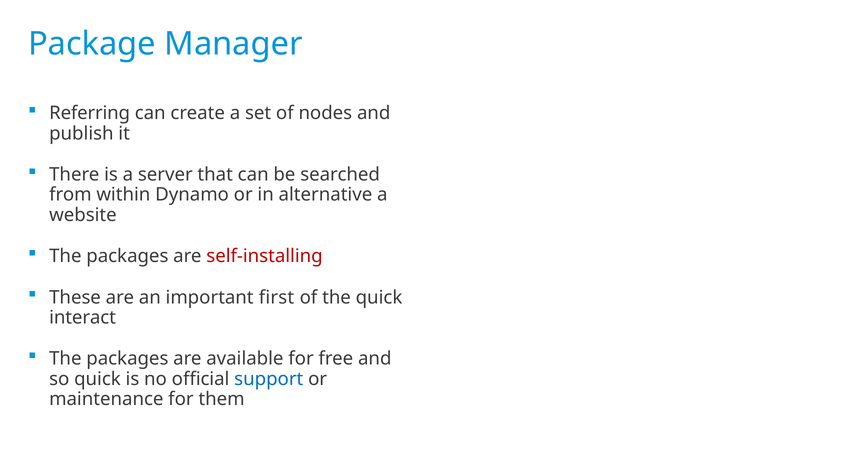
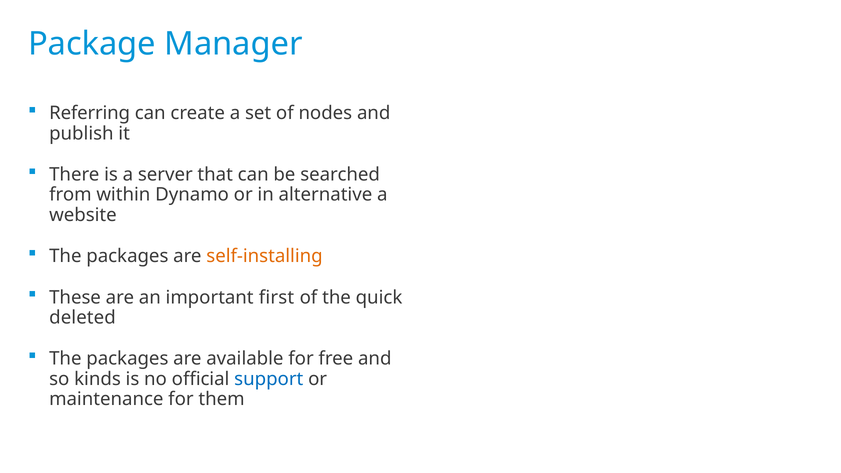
self-installing colour: red -> orange (265, 256)
interact: interact -> deleted (82, 318)
so quick: quick -> kinds (97, 379)
